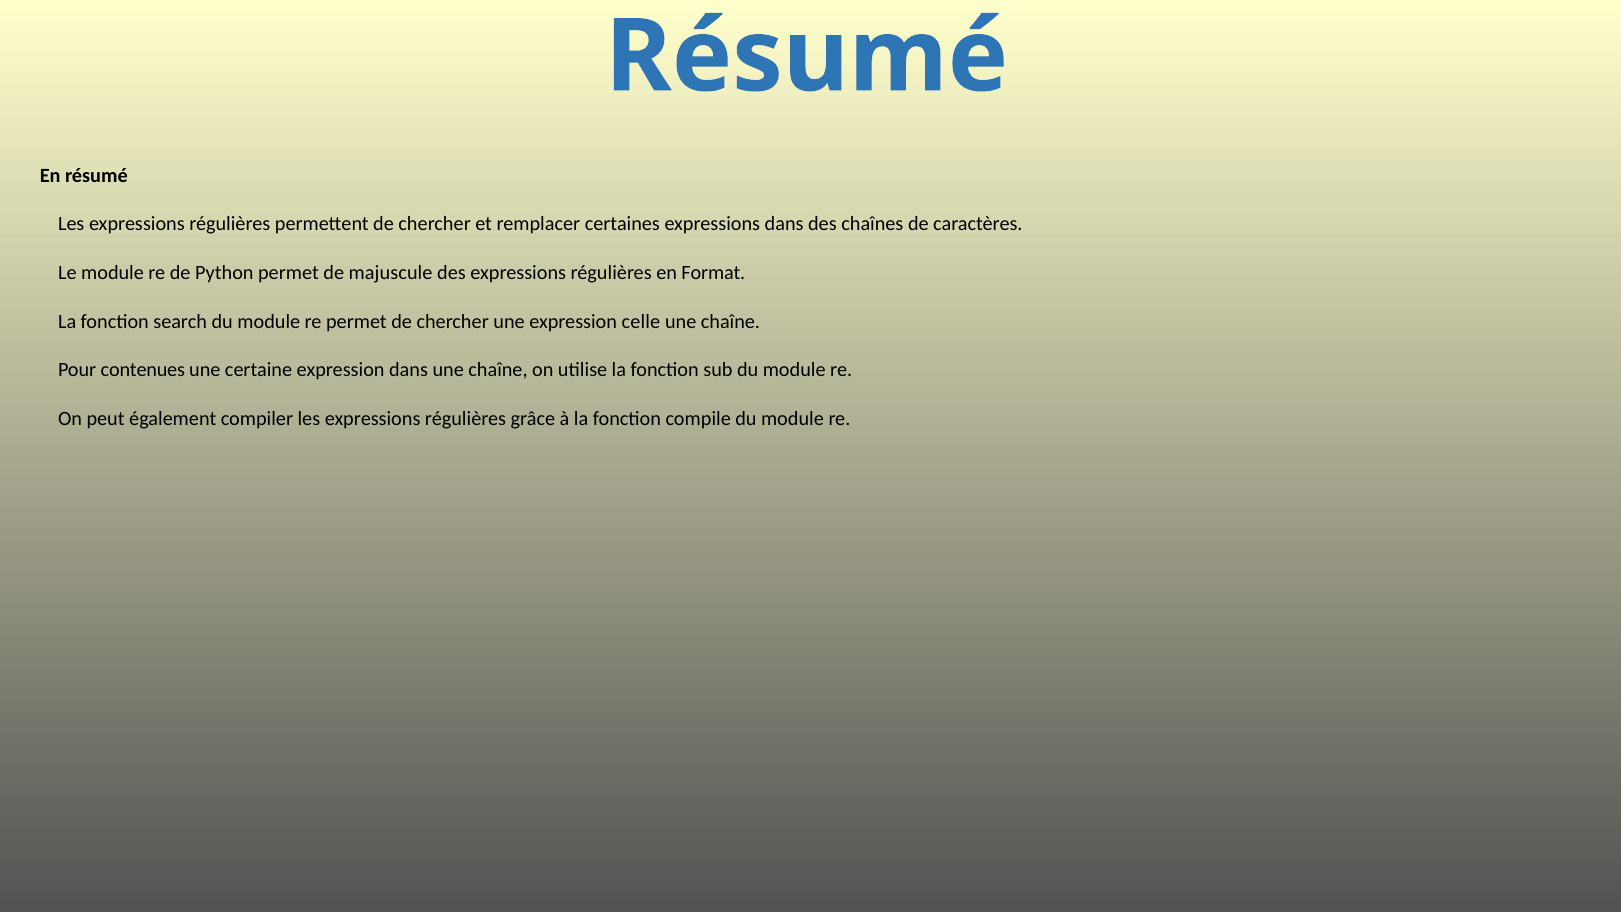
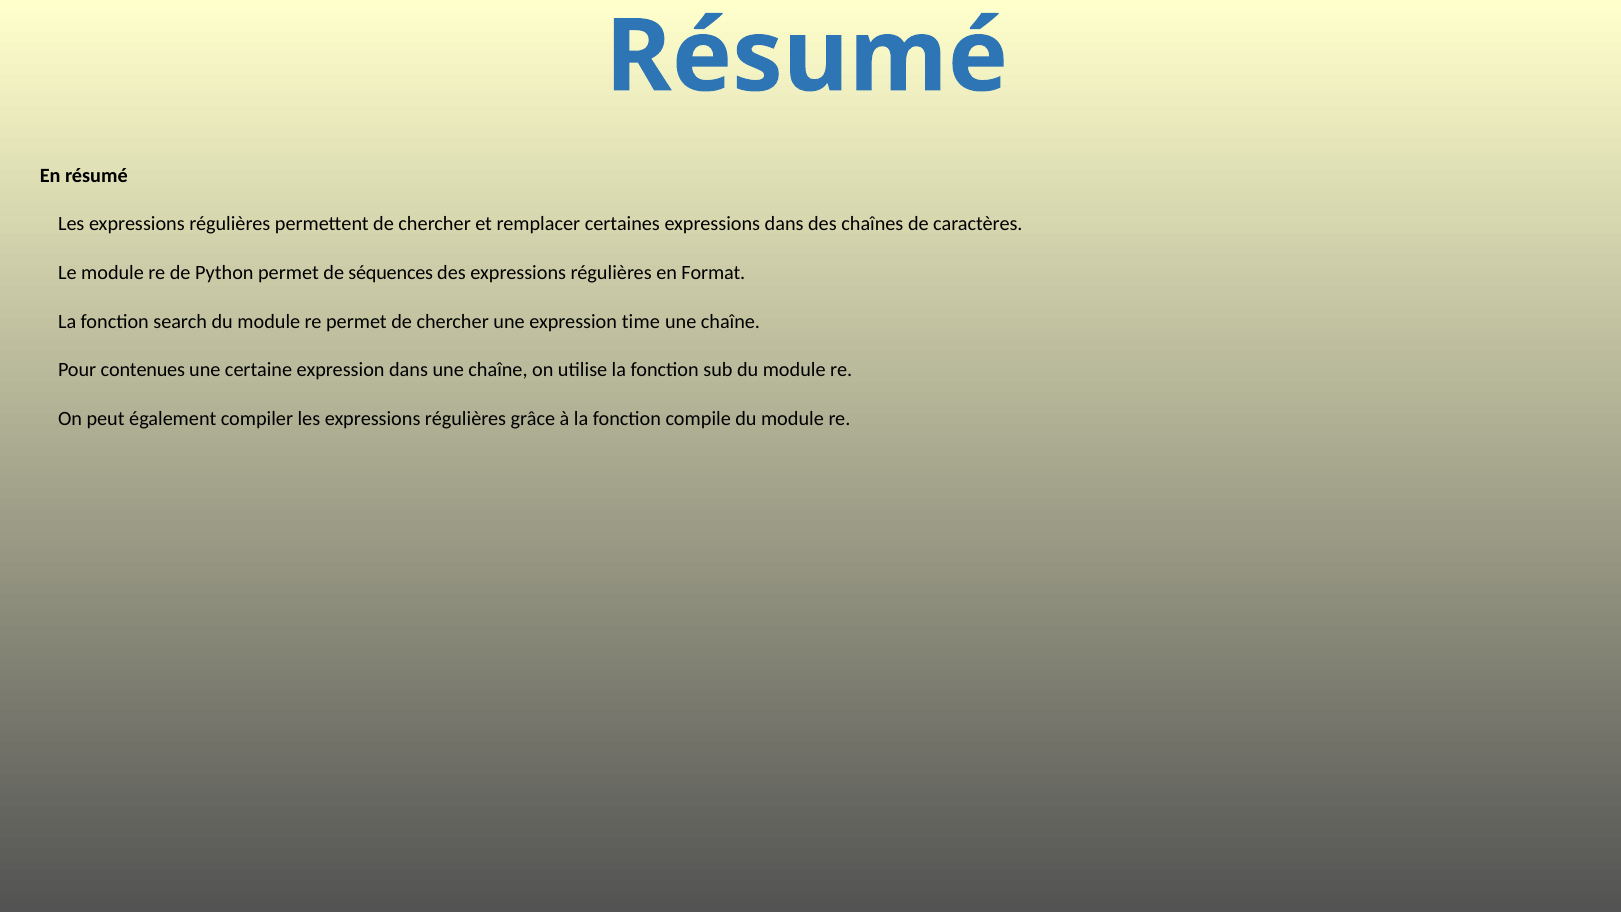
majuscule: majuscule -> séquences (391, 273)
celle: celle -> time (641, 321)
